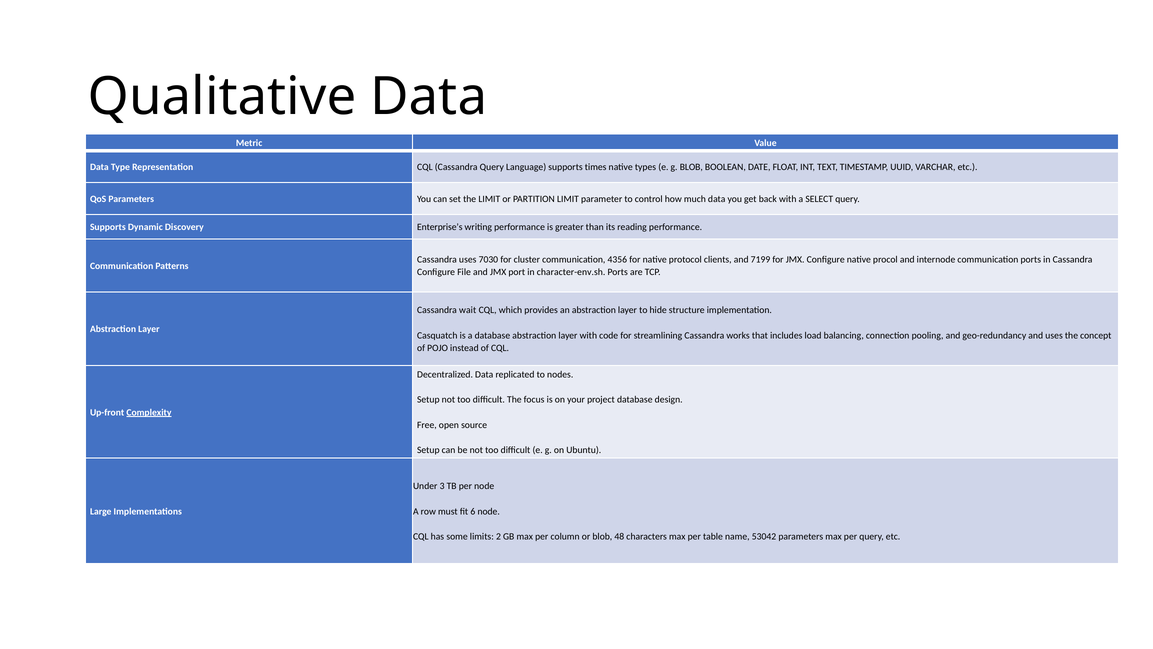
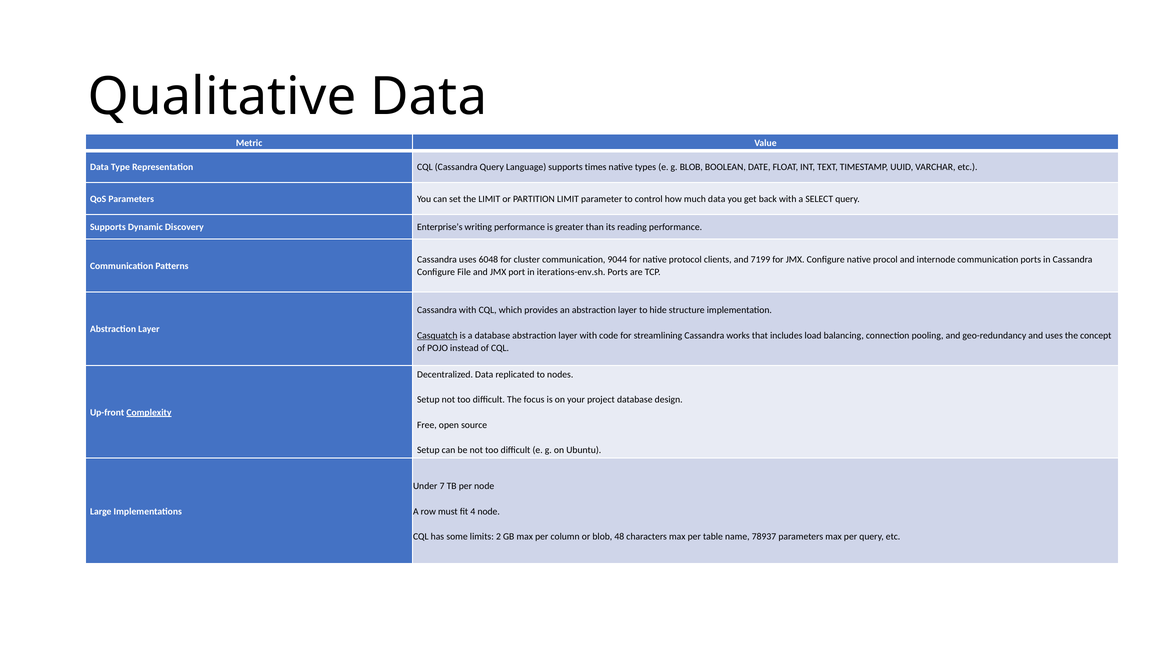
7030: 7030 -> 6048 (488, 259)
4356: 4356 -> 9044 (617, 259)
character-env.sh: character-env.sh -> iterations-env.sh (571, 272)
Cassandra wait: wait -> with (468, 310)
Casquatch underline: none -> present (437, 335)
3: 3 -> 7 (442, 486)
6: 6 -> 4 (473, 511)
53042: 53042 -> 78937 (764, 536)
